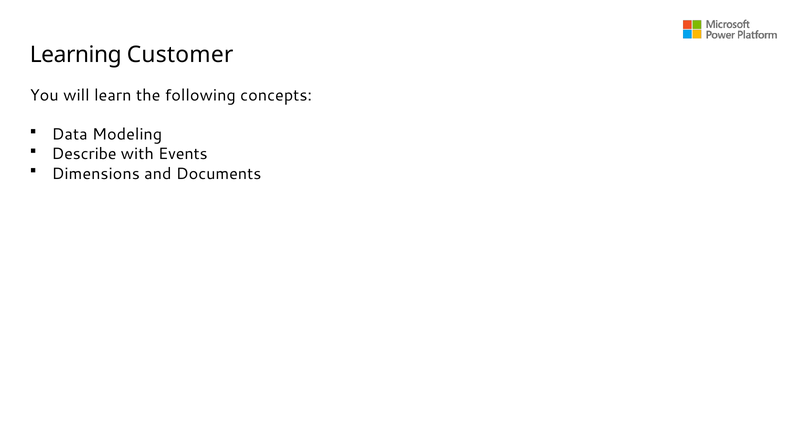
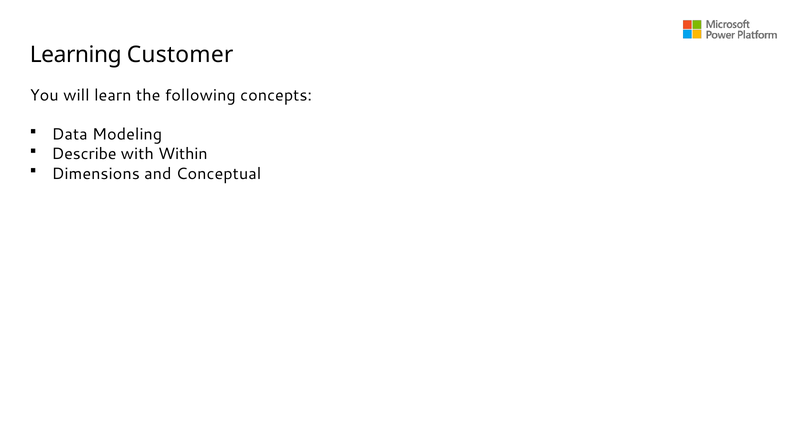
Events: Events -> Within (183, 154)
Documents: Documents -> Conceptual (219, 174)
